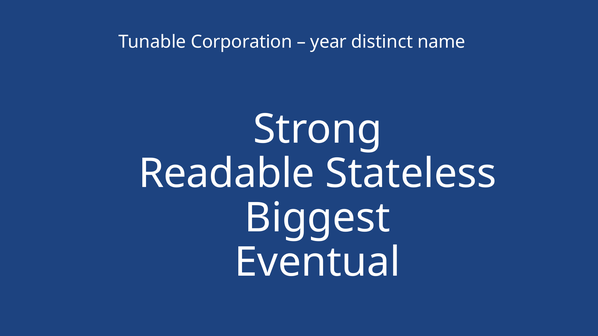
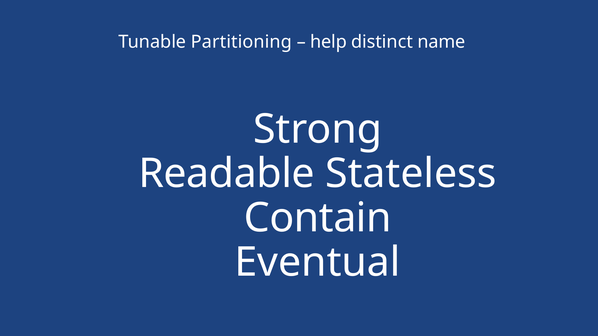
Corporation: Corporation -> Partitioning (241, 42)
year: year -> help (329, 42)
Biggest: Biggest -> Contain (318, 218)
